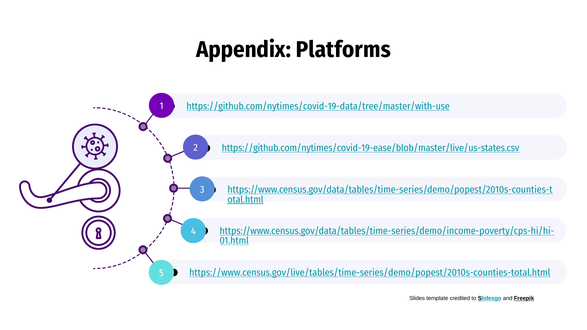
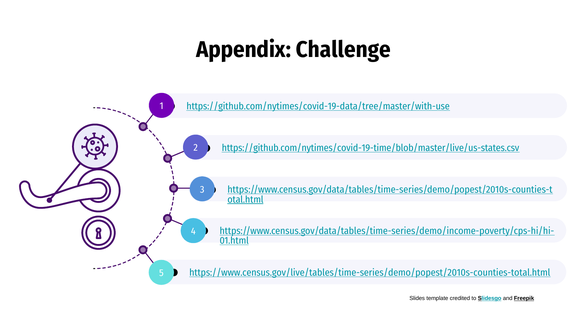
Platforms: Platforms -> Challenge (343, 50)
https://github.com/nytimes/covid-19-ease/blob/master/live/us-states.csv: https://github.com/nytimes/covid-19-ease/blob/master/live/us-states.csv -> https://github.com/nytimes/covid-19-time/blob/master/live/us-states.csv (371, 148)
